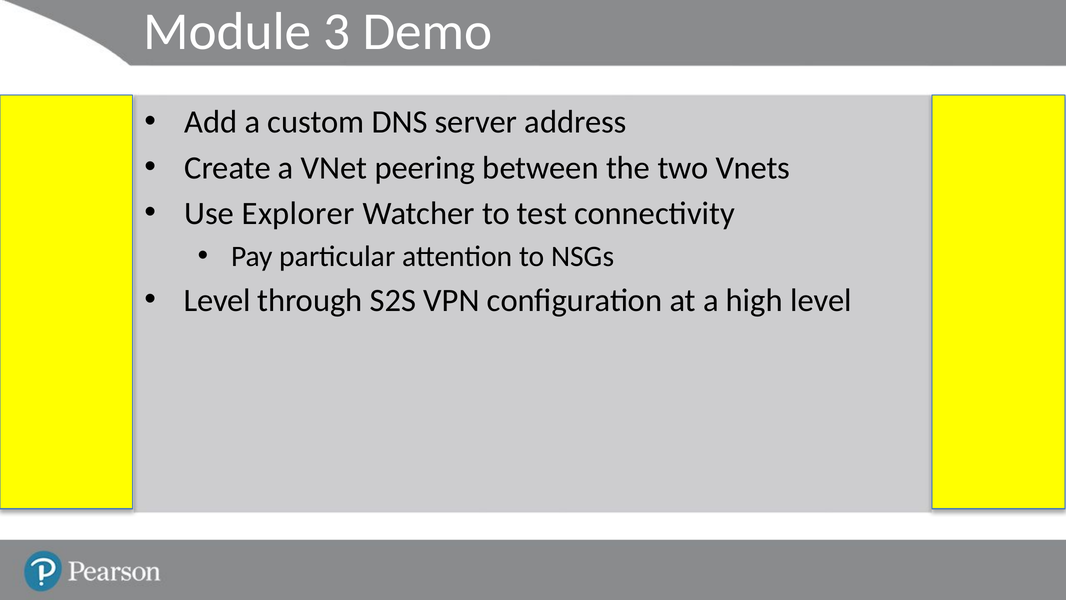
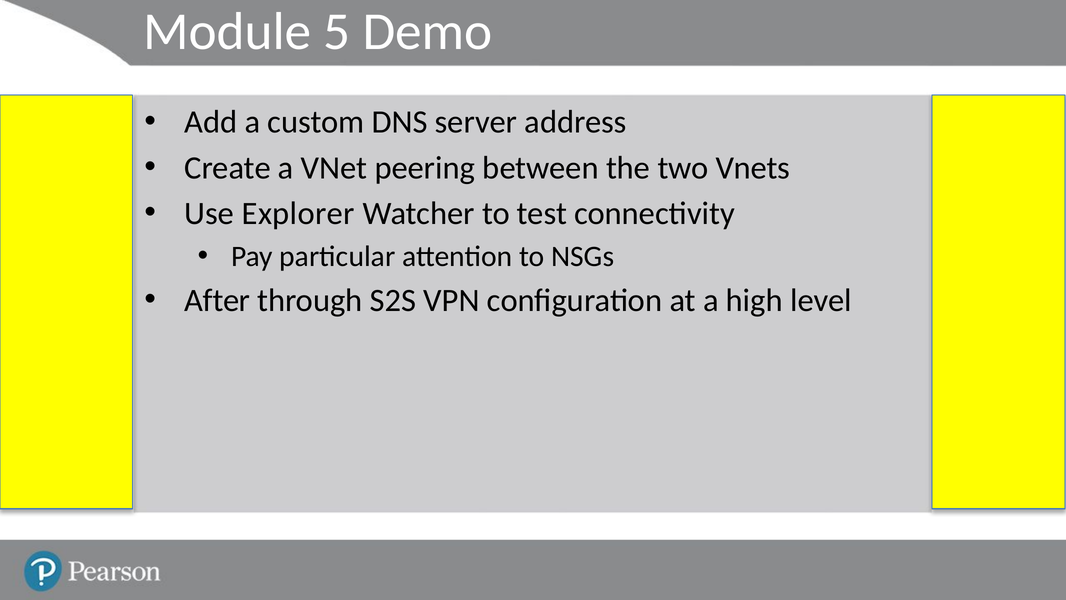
3: 3 -> 5 (337, 32)
Level: Level -> After (217, 300)
